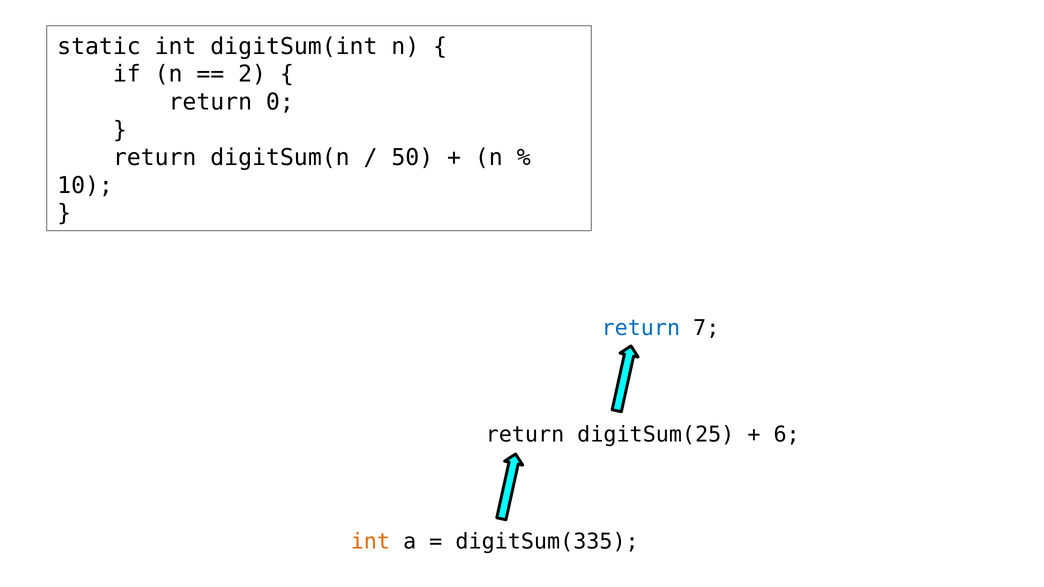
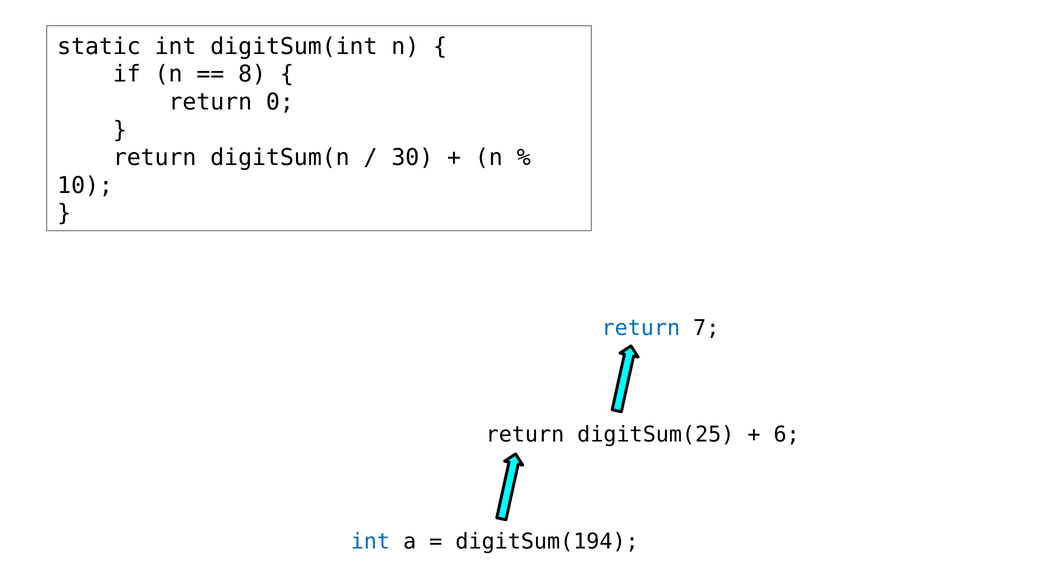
2: 2 -> 8 (252, 74)
50: 50 -> 30 (412, 158)
int colour: orange -> blue (370, 542)
digitSum(335: digitSum(335 -> digitSum(194 (547, 542)
